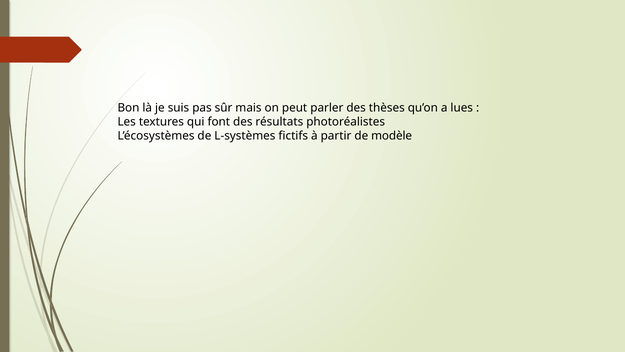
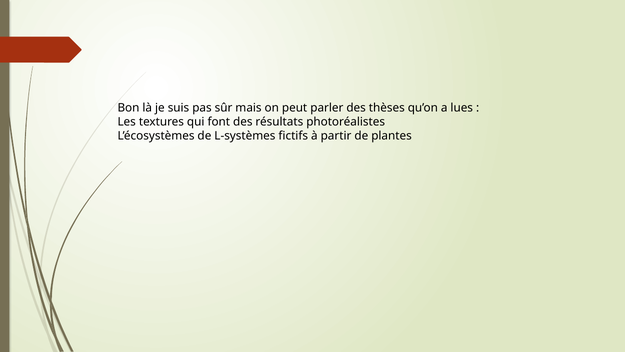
modèle: modèle -> plantes (392, 136)
